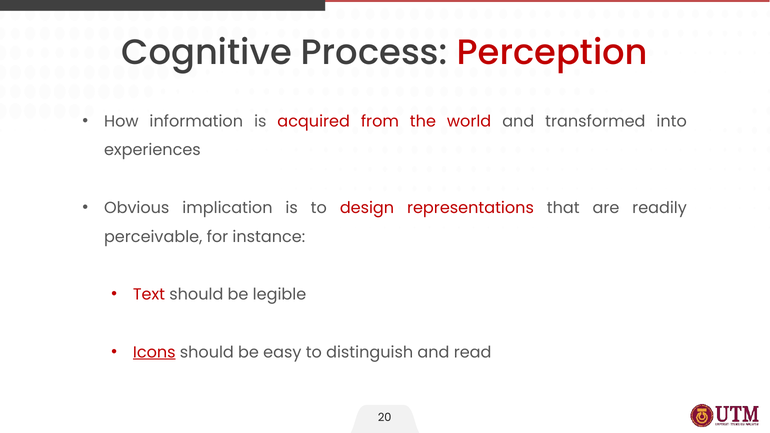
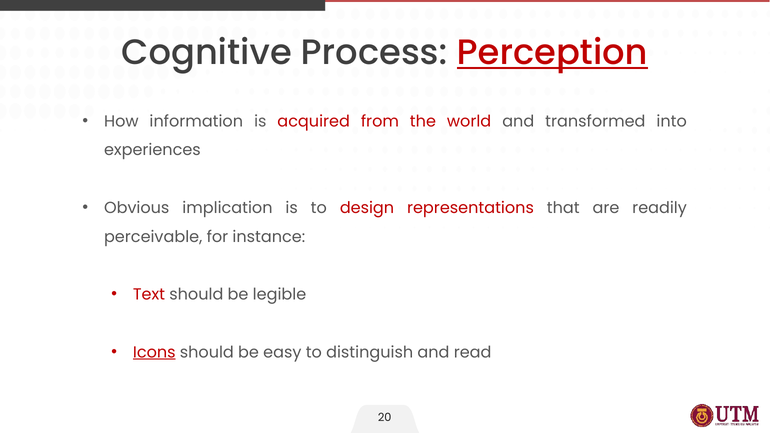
Perception underline: none -> present (552, 53)
